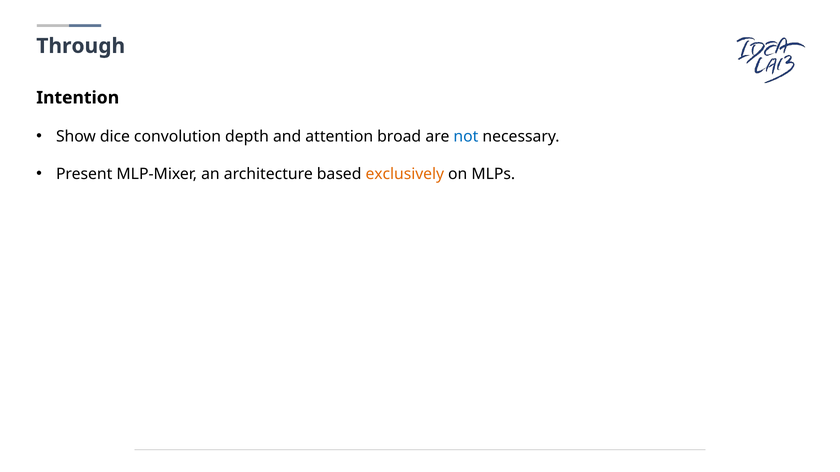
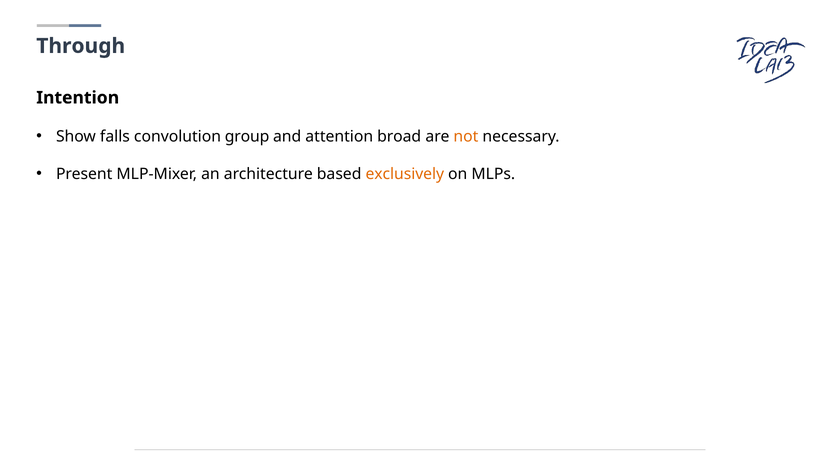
dice: dice -> falls (115, 137)
depth: depth -> group (247, 137)
not colour: blue -> orange (466, 137)
